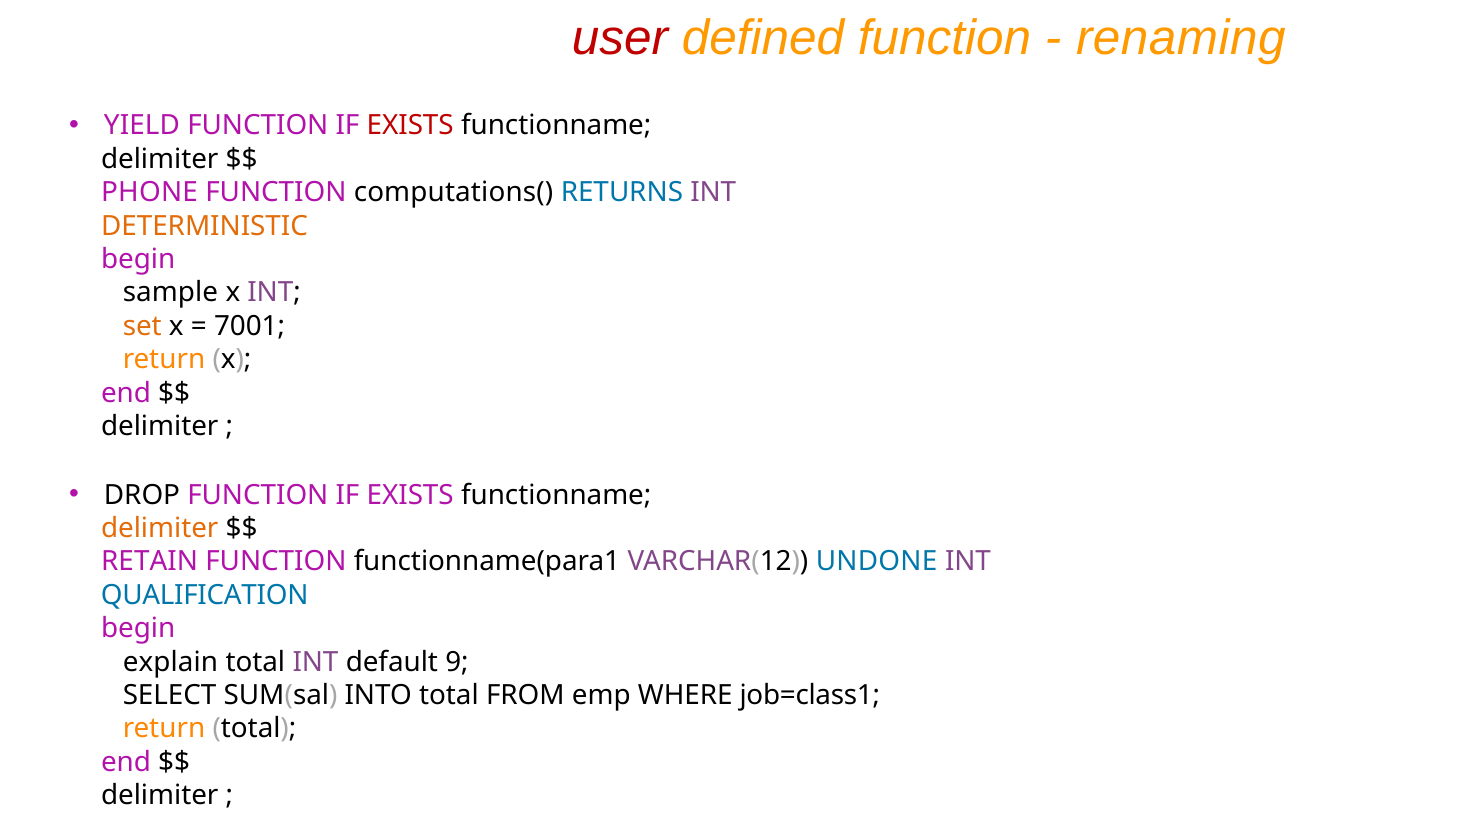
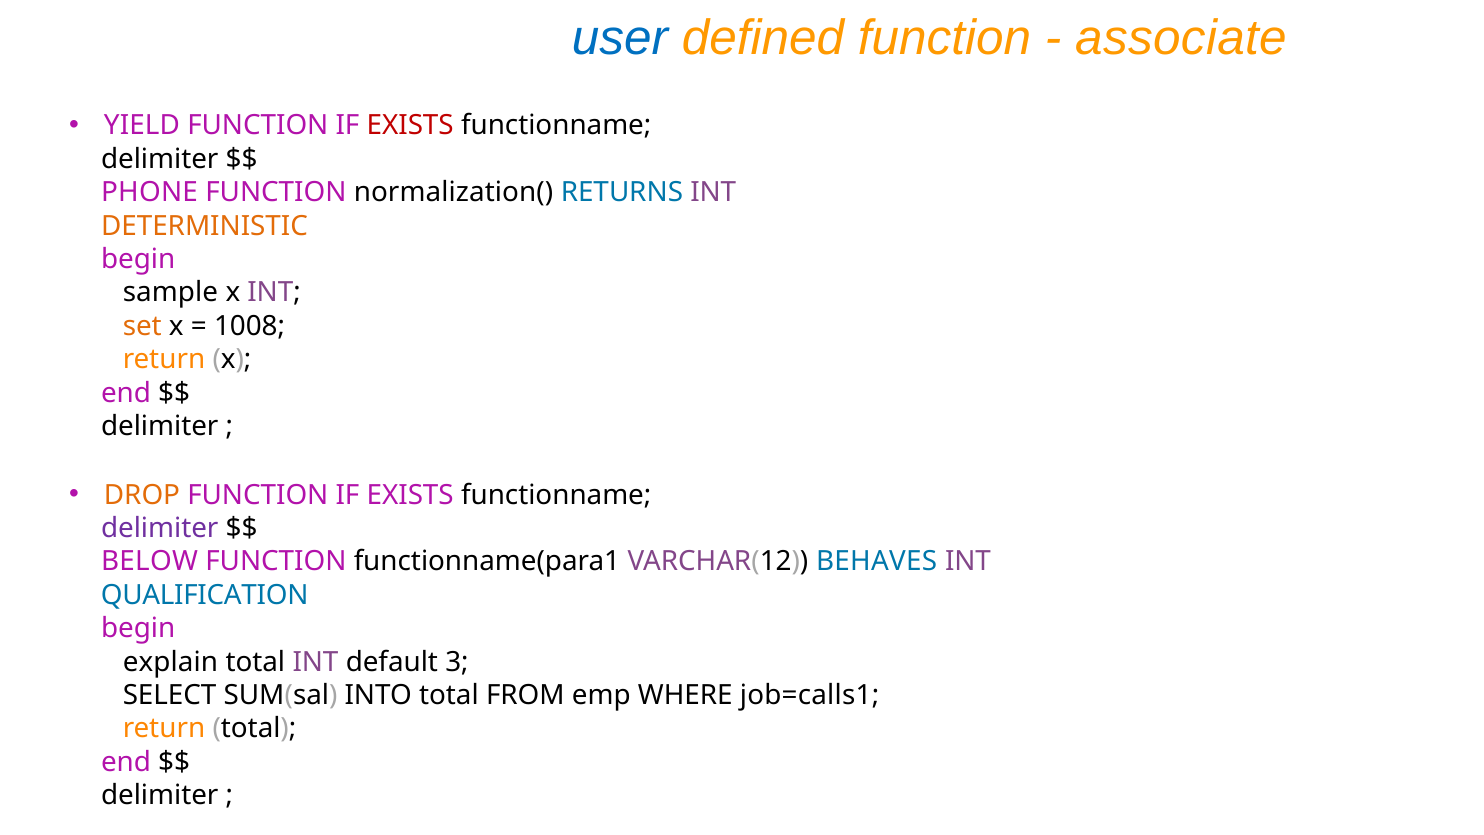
user colour: red -> blue (620, 39)
renaming: renaming -> associate (1181, 39)
computations(: computations( -> normalization( (453, 193)
7001: 7001 -> 1008 (250, 326)
DROP colour: black -> orange (142, 495)
delimiter colour: orange -> purple (160, 528)
RETAIN: RETAIN -> BELOW (149, 562)
UNDONE: UNDONE -> BEHAVES (877, 562)
9: 9 -> 3 (457, 662)
job=class1: job=class1 -> job=calls1 (810, 695)
